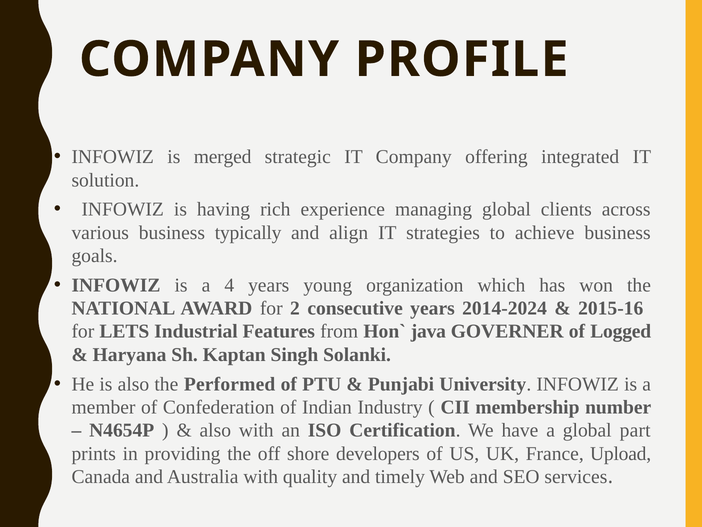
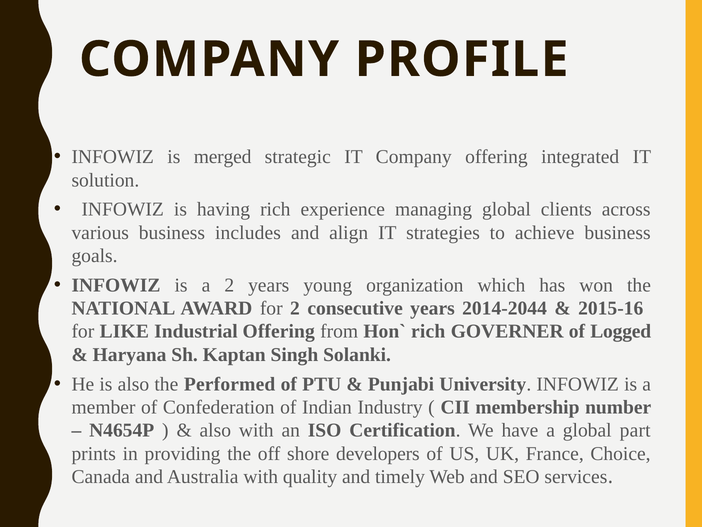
typically: typically -> includes (248, 232)
a 4: 4 -> 2 (229, 285)
2014-2024: 2014-2024 -> 2014-2044 (505, 308)
LETS: LETS -> LIKE (124, 331)
Industrial Features: Features -> Offering (279, 331)
java: java -> rich (428, 331)
Upload: Upload -> Choice (621, 453)
